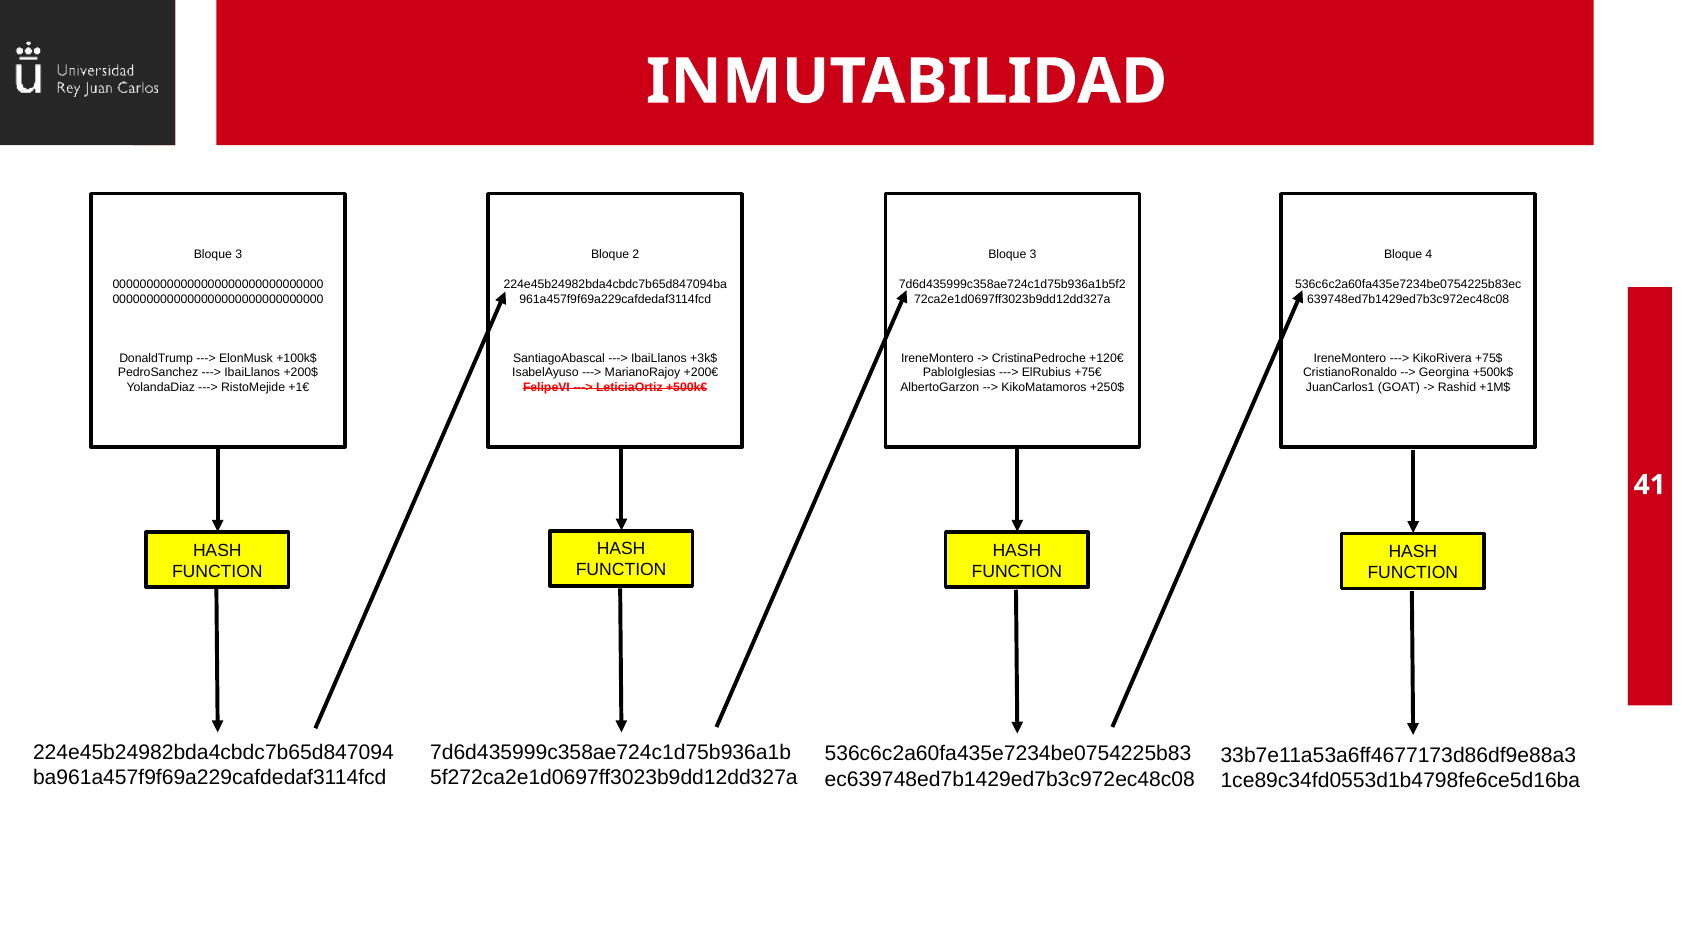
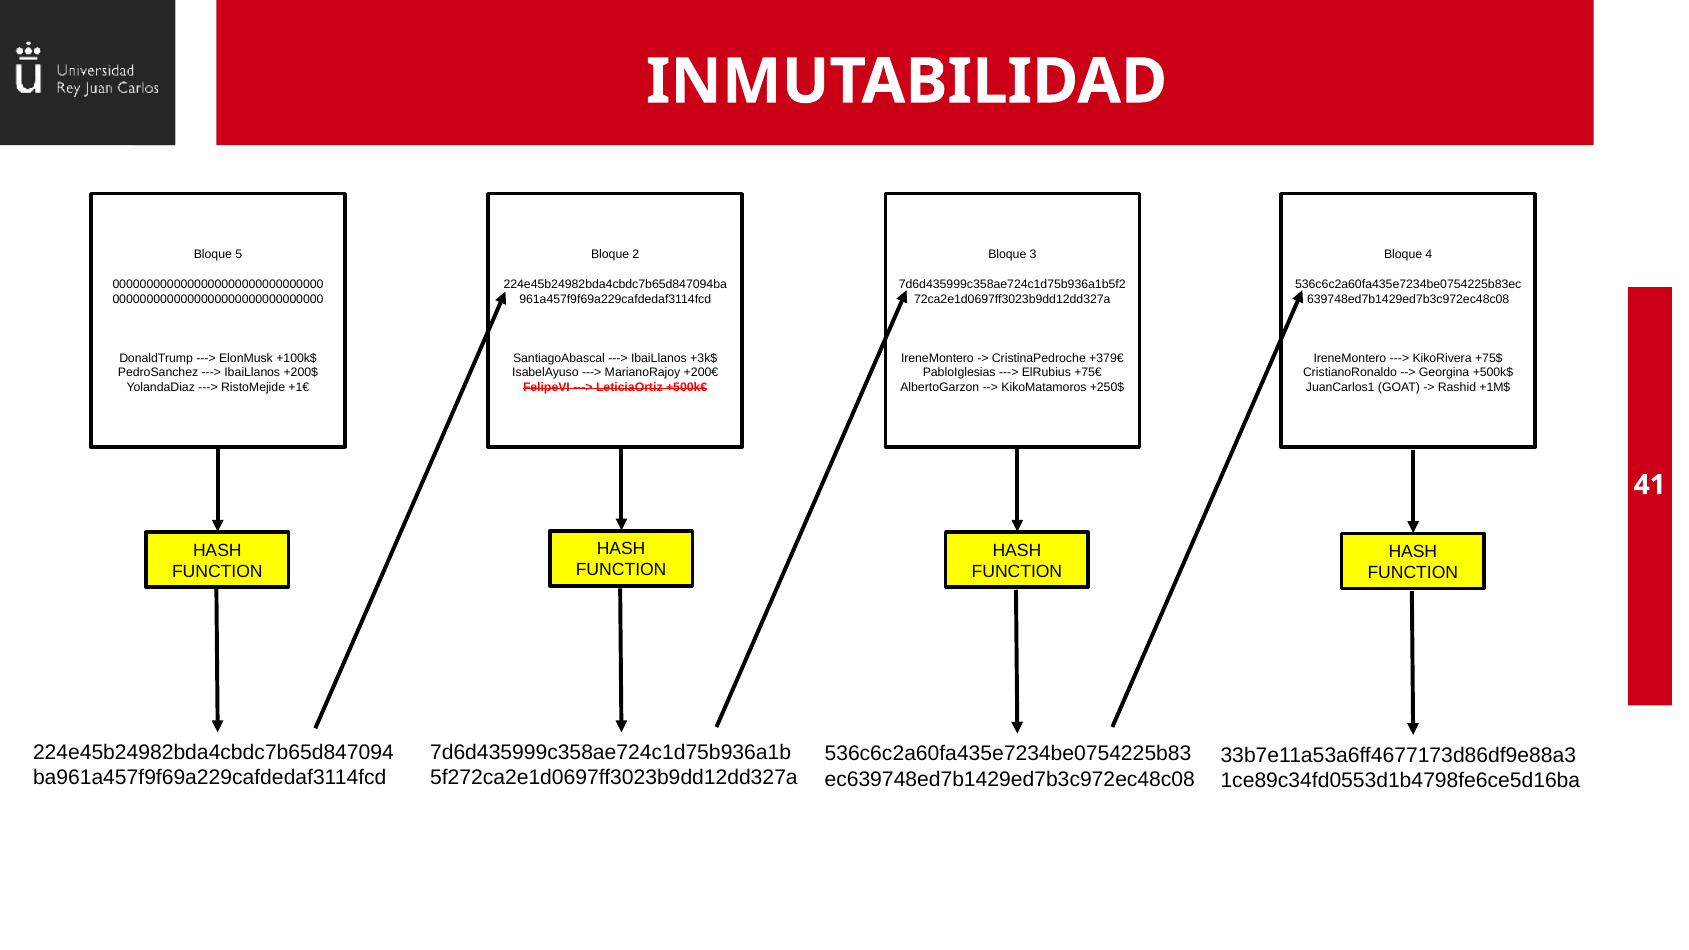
3: 3 -> 5 (239, 255)
+120€: +120€ -> +379€ (1106, 358)
